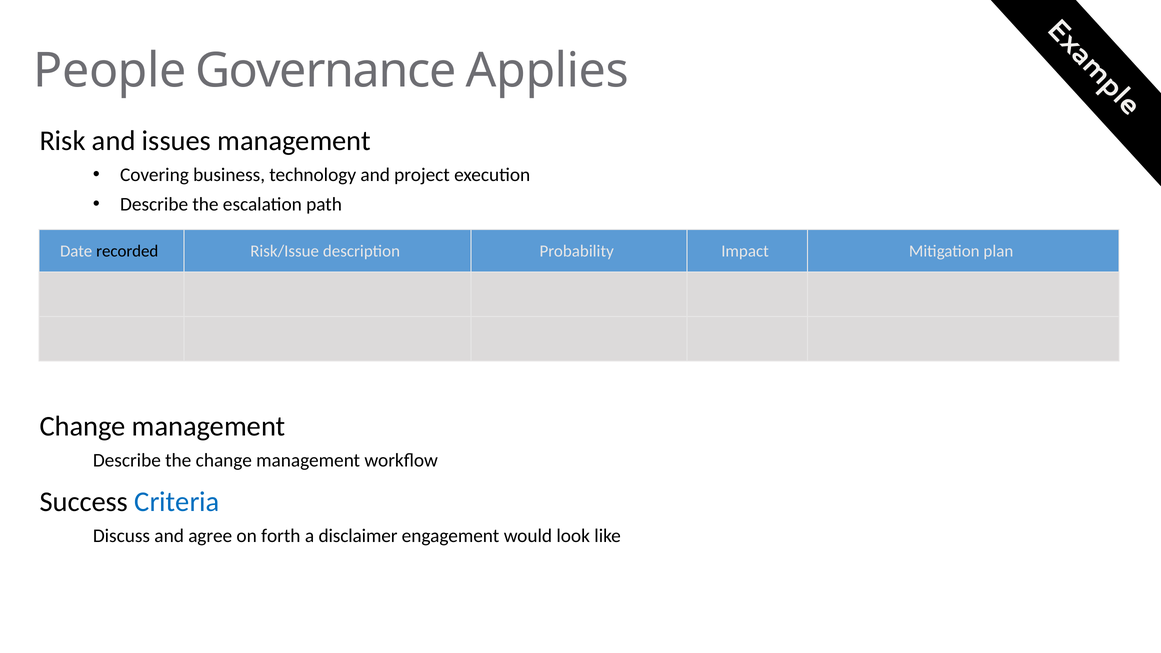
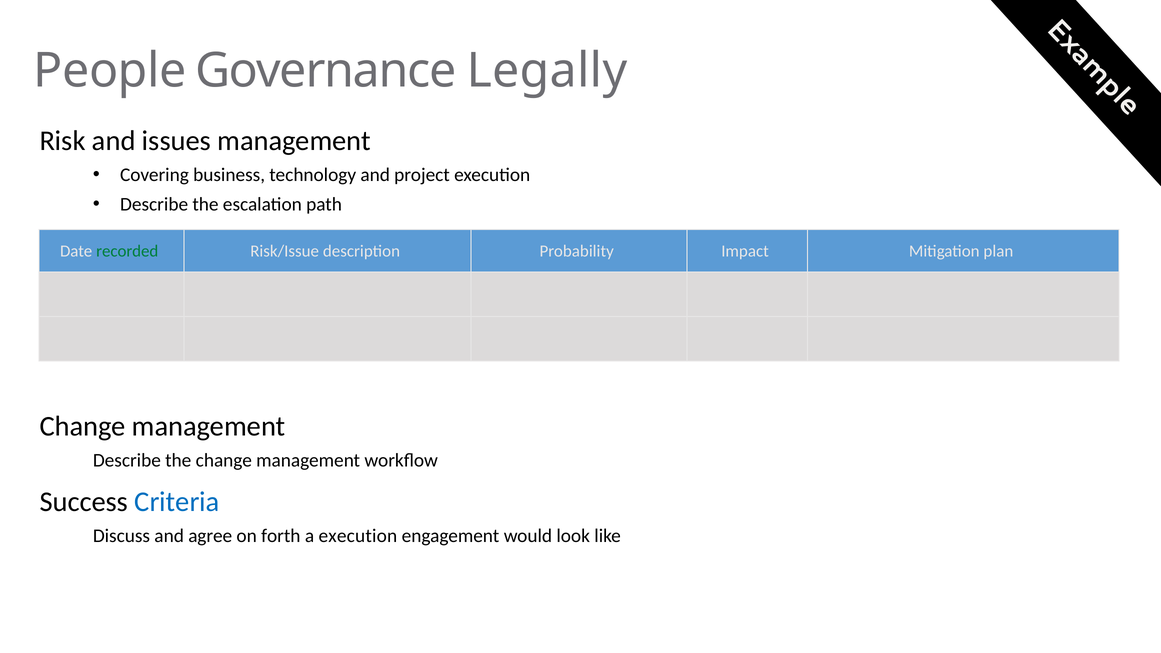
Applies: Applies -> Legally (547, 71)
recorded colour: black -> green (127, 251)
a disclaimer: disclaimer -> execution (358, 536)
